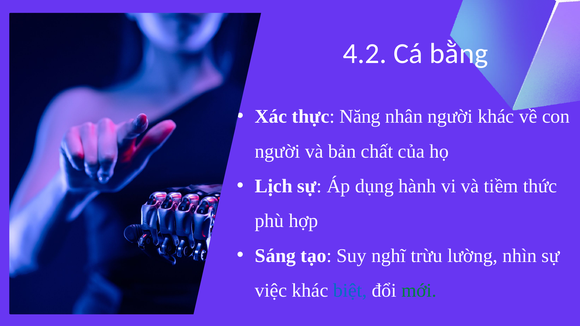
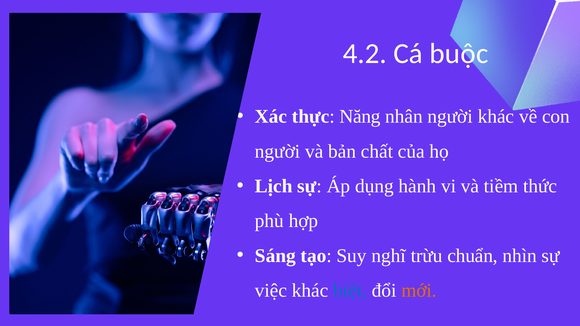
bằng: bằng -> buộc (459, 54)
lường: lường -> chuẩn (473, 256)
mới colour: green -> orange (419, 291)
